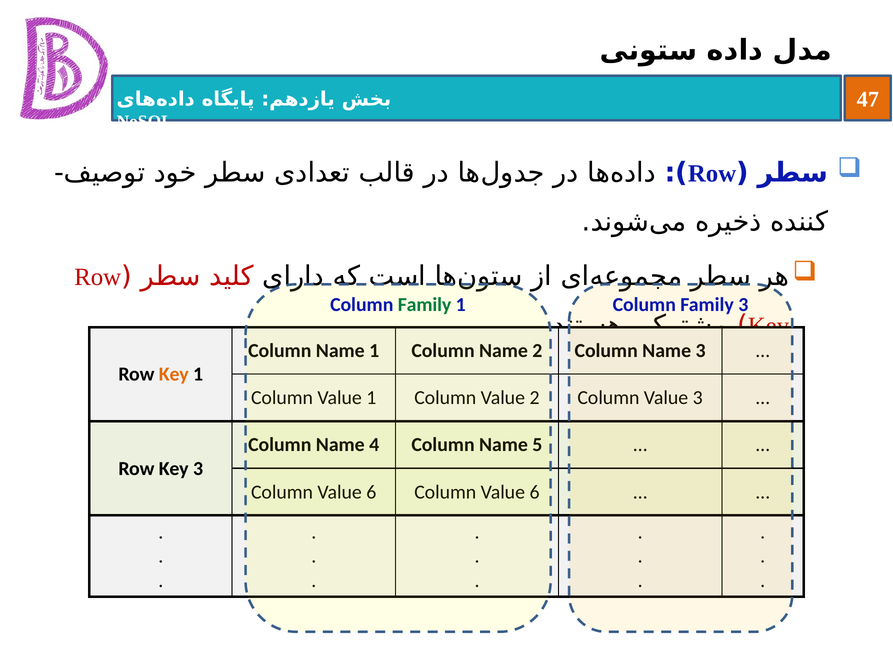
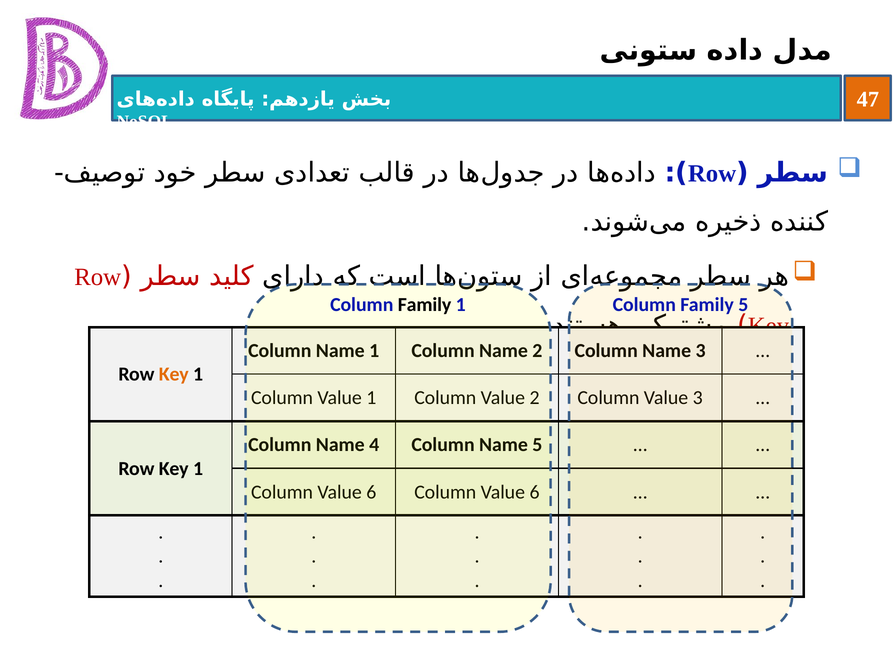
Family colour: green -> black (425, 305)
Family 3: 3 -> 5 (743, 305)
3: 3 -> 1 (198, 469)
